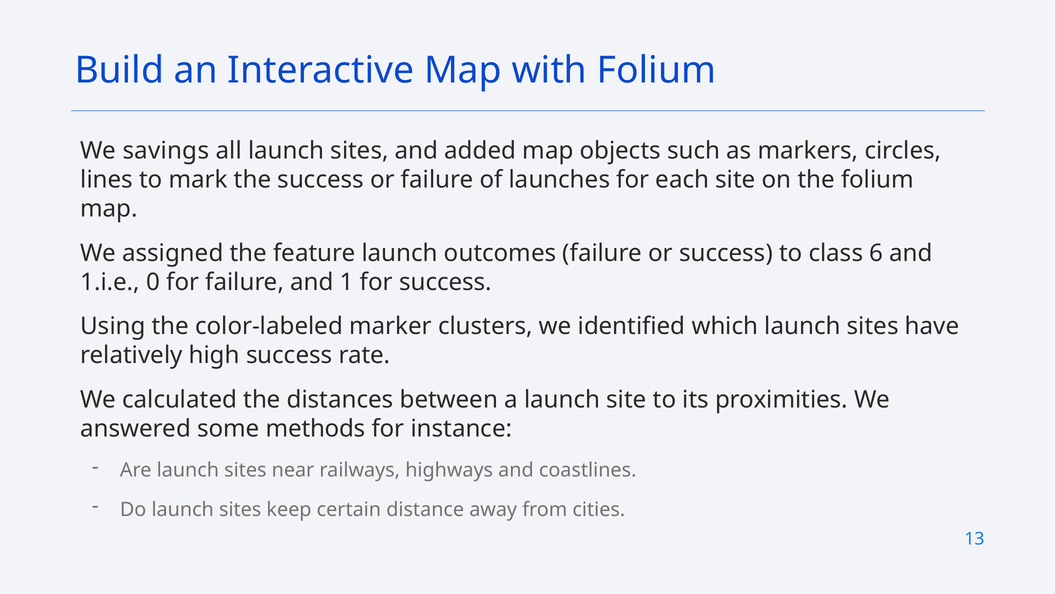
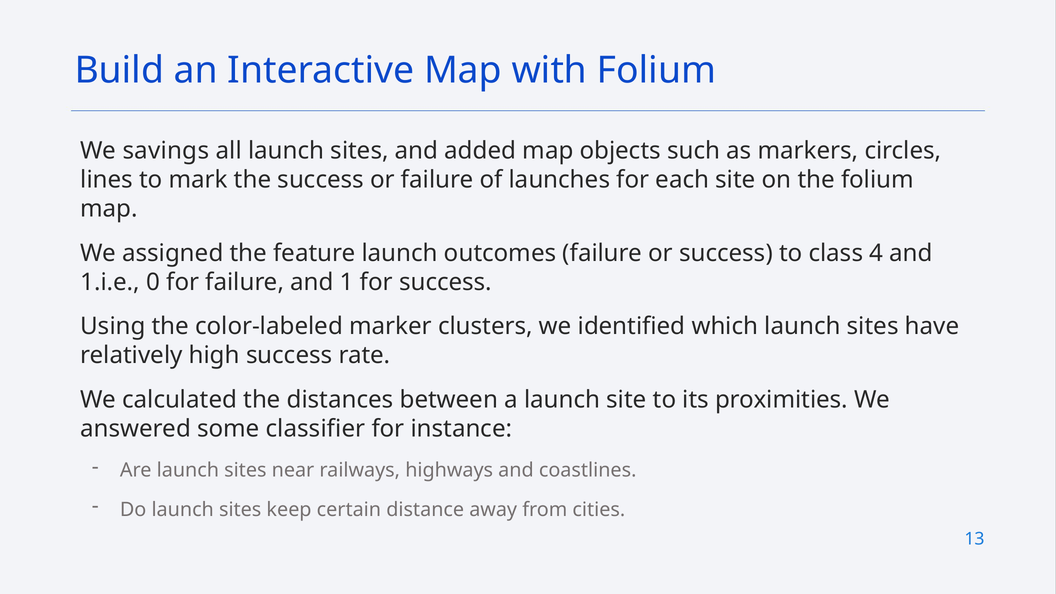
6: 6 -> 4 (876, 253)
methods: methods -> classifier (316, 429)
